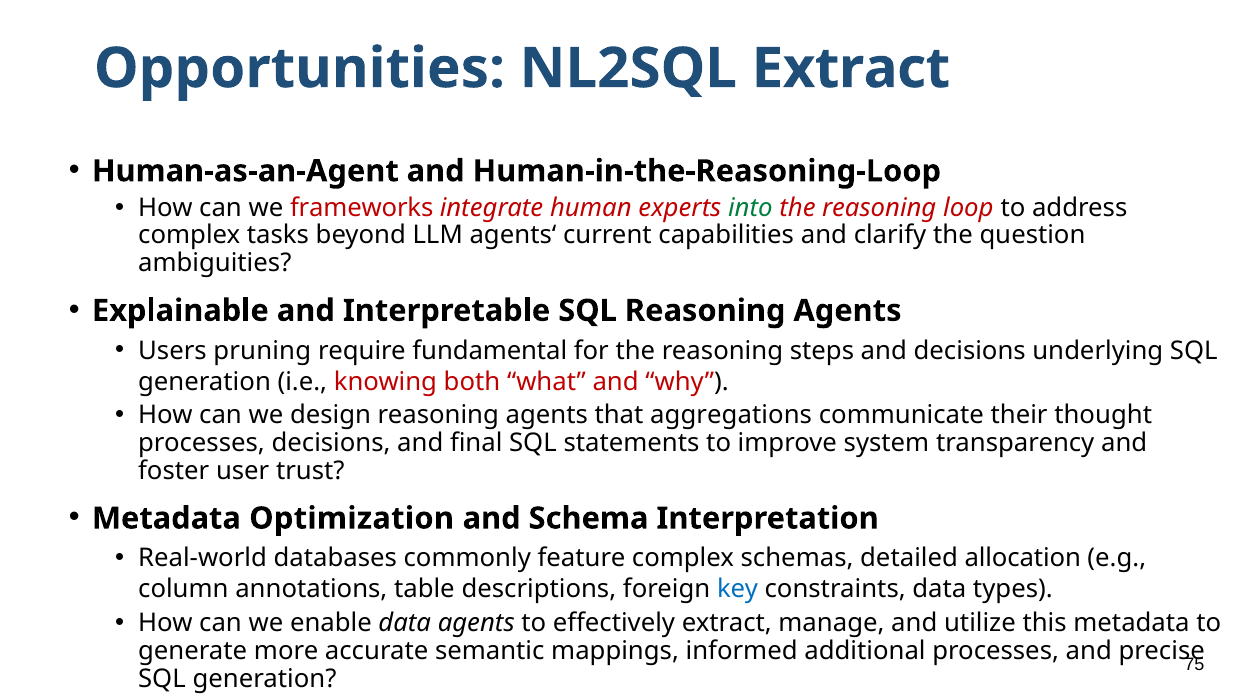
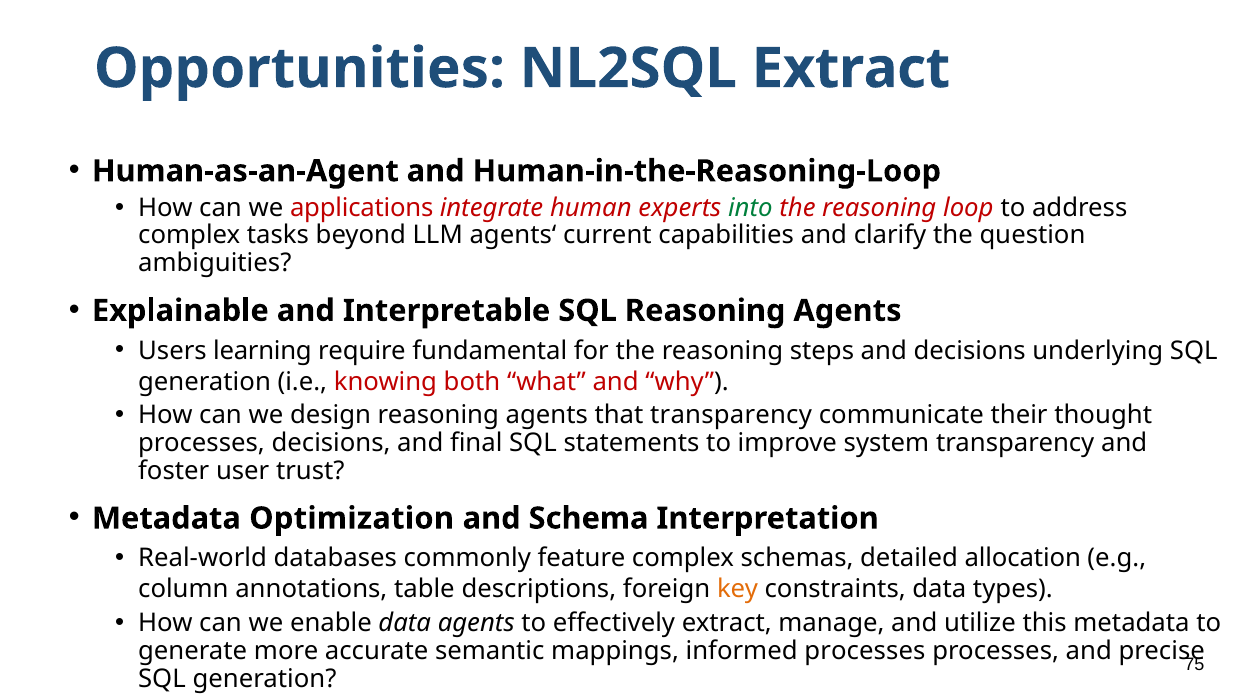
frameworks: frameworks -> applications (362, 207)
pruning: pruning -> learning (262, 350)
that aggregations: aggregations -> transparency (731, 415)
key colour: blue -> orange (738, 589)
informed additional: additional -> processes (865, 650)
